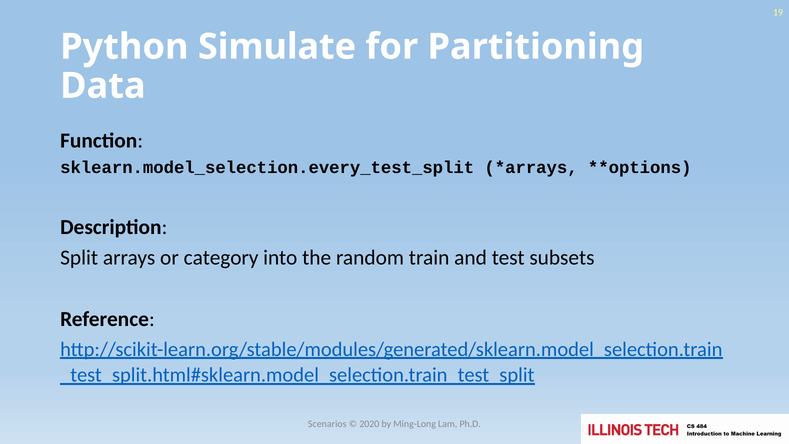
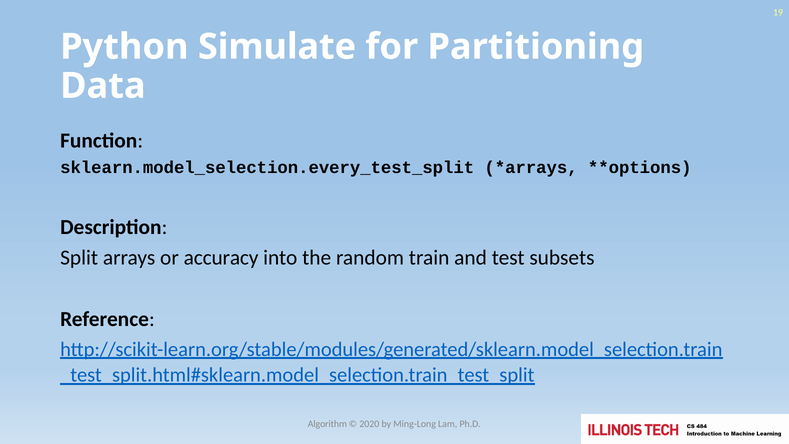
category: category -> accuracy (221, 258)
Scenarios: Scenarios -> Algorithm (327, 424)
